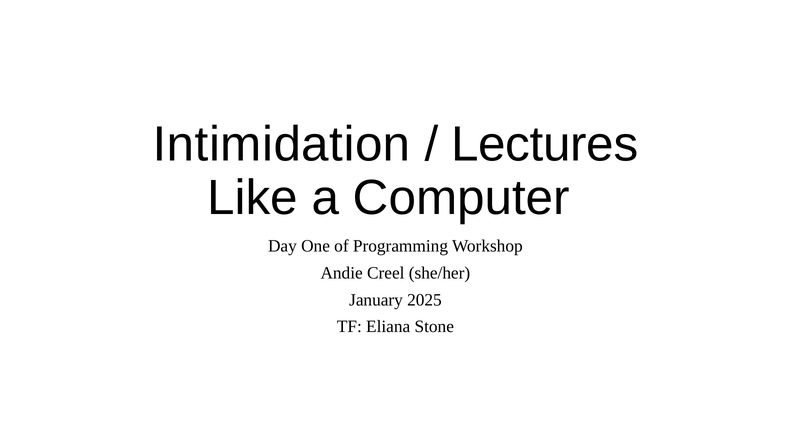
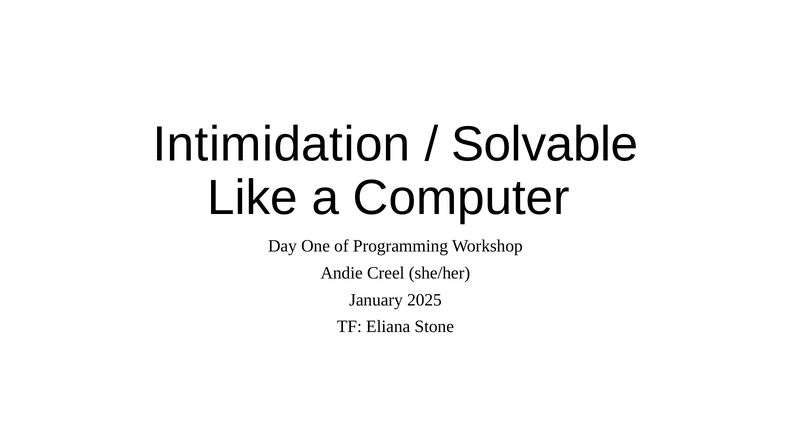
Lectures: Lectures -> Solvable (545, 144)
